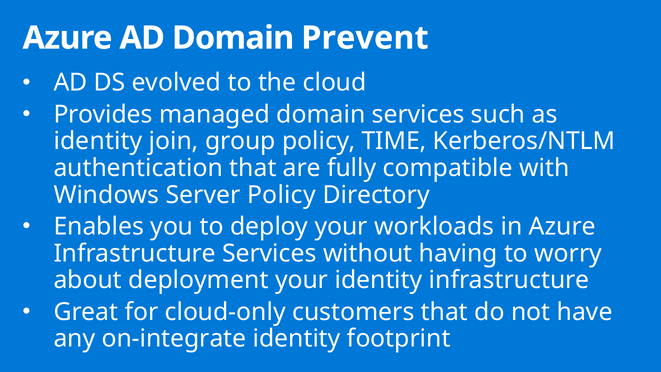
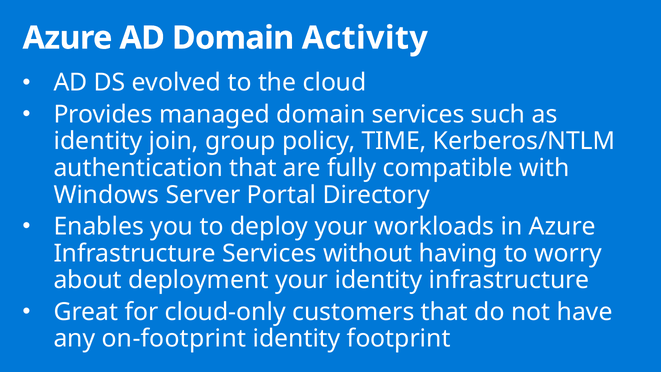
Prevent: Prevent -> Activity (365, 38)
Server Policy: Policy -> Portal (282, 195)
on-integrate: on-integrate -> on-footprint (174, 339)
